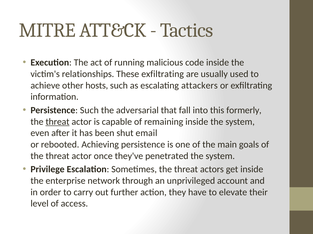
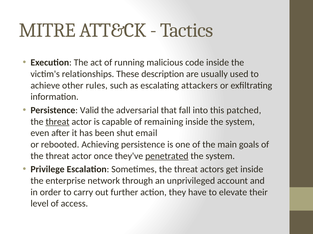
These exfiltrating: exfiltrating -> description (163, 74)
hosts: hosts -> rules (97, 86)
Persistence Such: Such -> Valid (89, 111)
formerly: formerly -> patched (244, 111)
penetrated underline: none -> present (167, 156)
